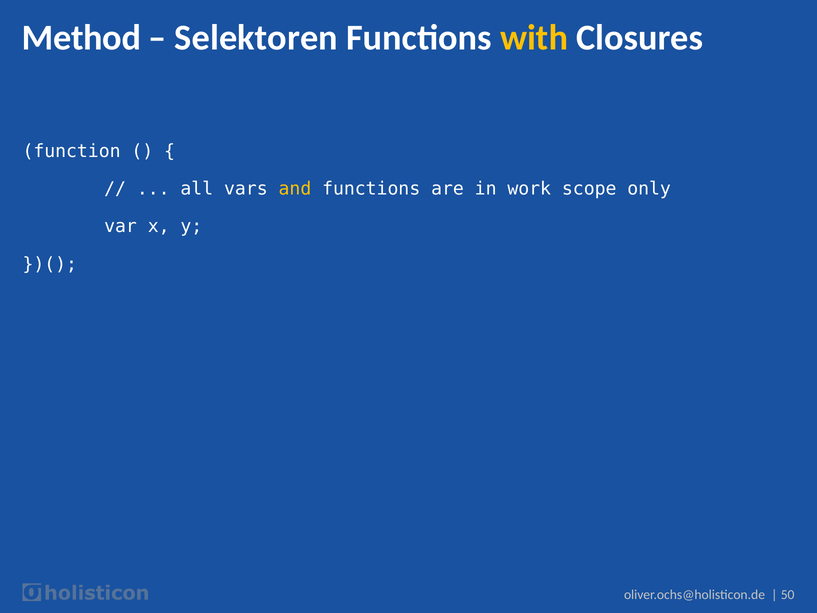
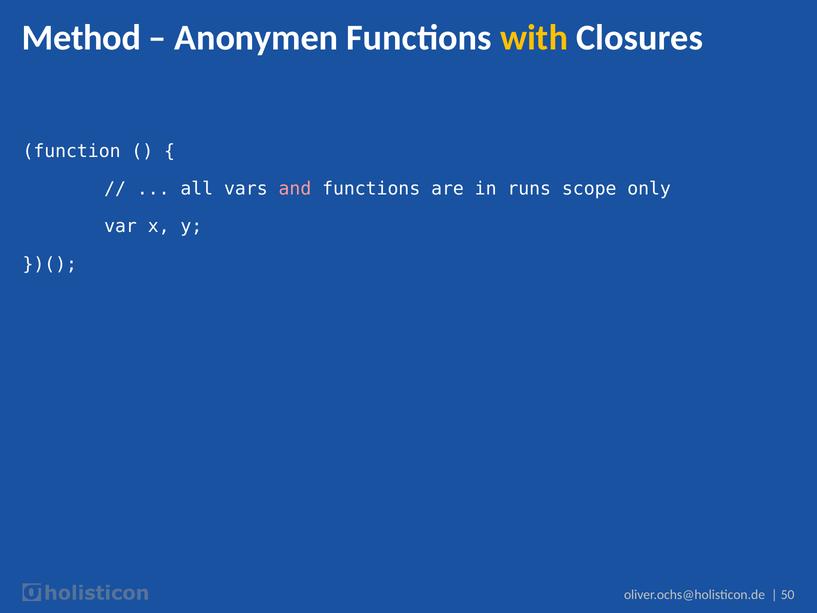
Selektoren: Selektoren -> Anonymen (256, 38)
and colour: yellow -> pink (295, 189)
work: work -> runs (529, 189)
